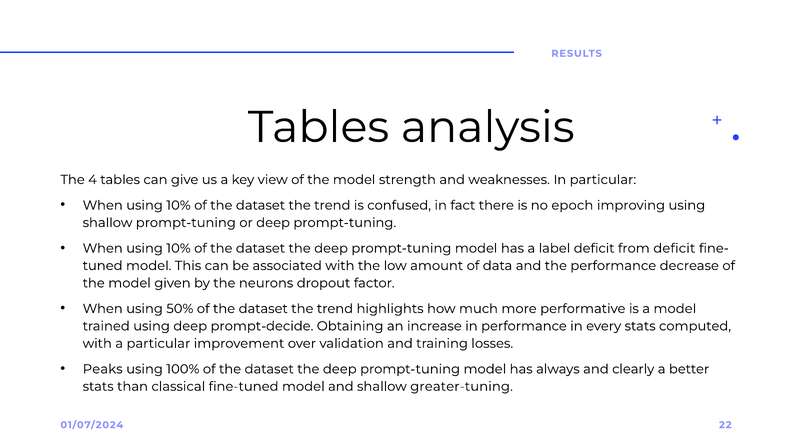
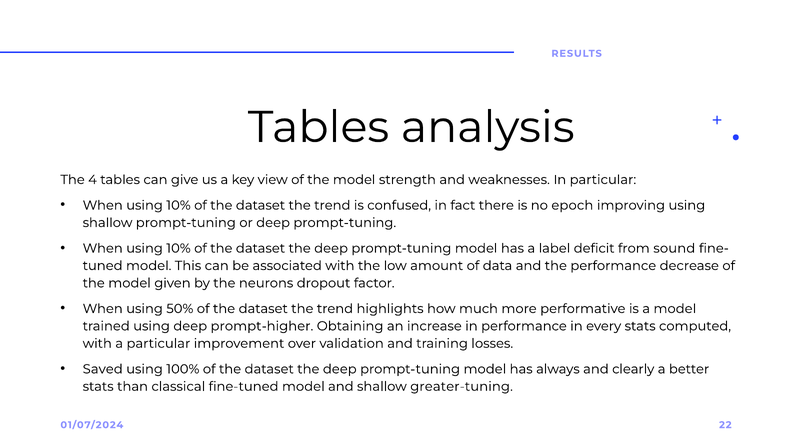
from deficit: deficit -> sound (674, 249)
prompt-decide: prompt-decide -> prompt-higher (262, 326)
Peaks: Peaks -> Saved (103, 369)
